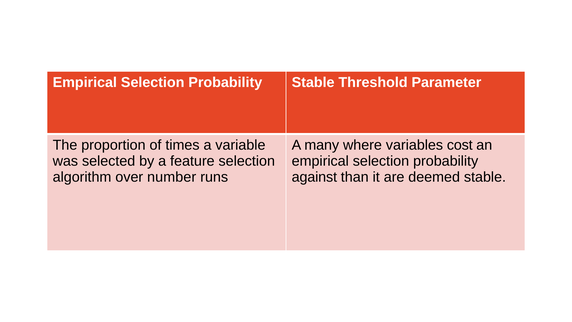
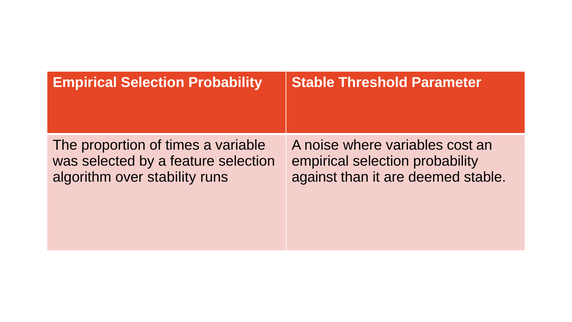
many: many -> noise (322, 145)
number: number -> stability (172, 177)
